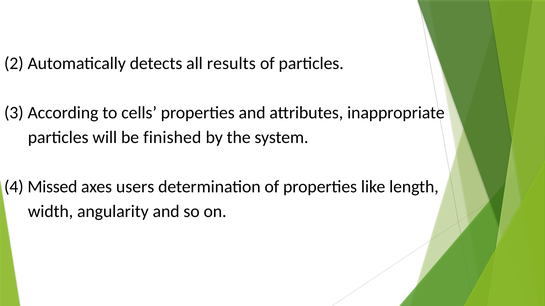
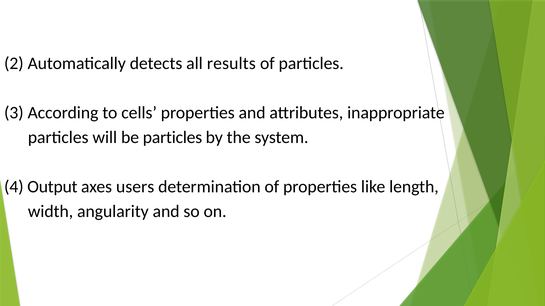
be finished: finished -> particles (172, 138)
Missed: Missed -> Output (52, 187)
